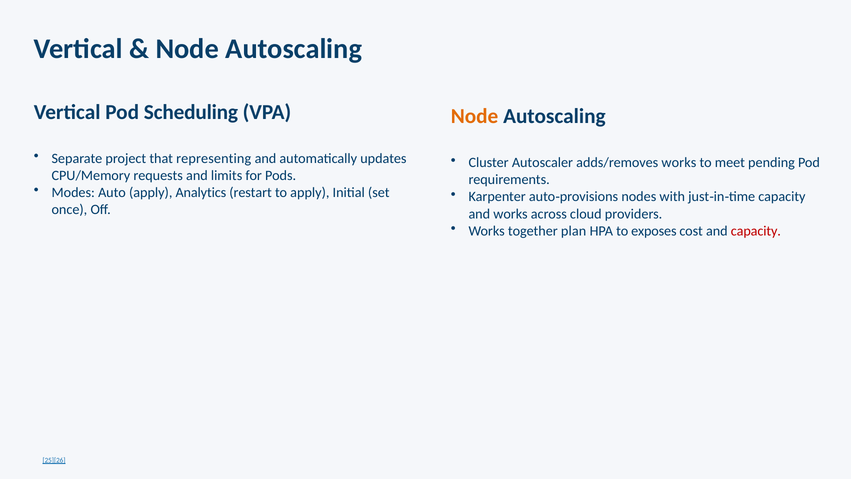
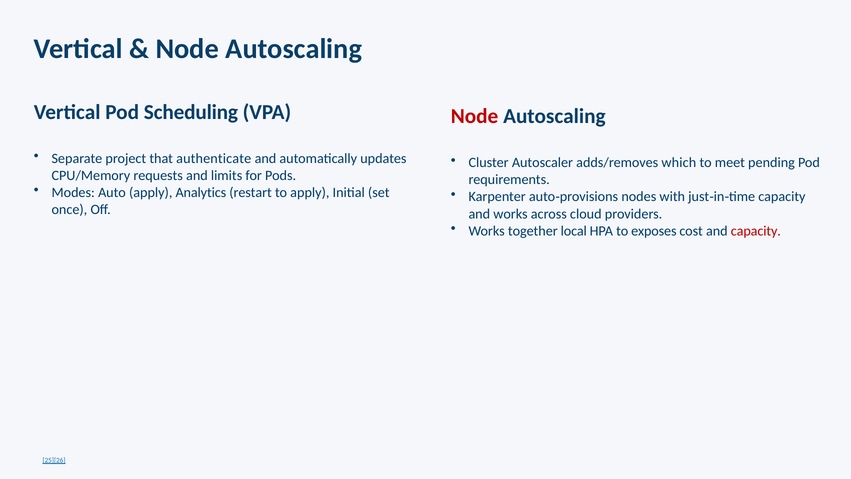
Node colour: orange -> red (475, 116)
representing: representing -> authenticate (214, 158)
adds/removes works: works -> which (679, 163)
plan: plan -> local (574, 231)
